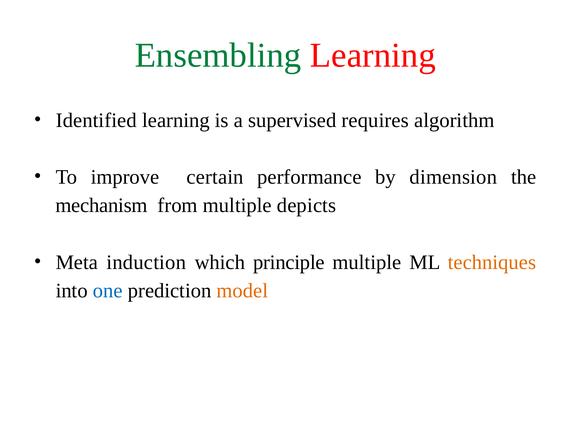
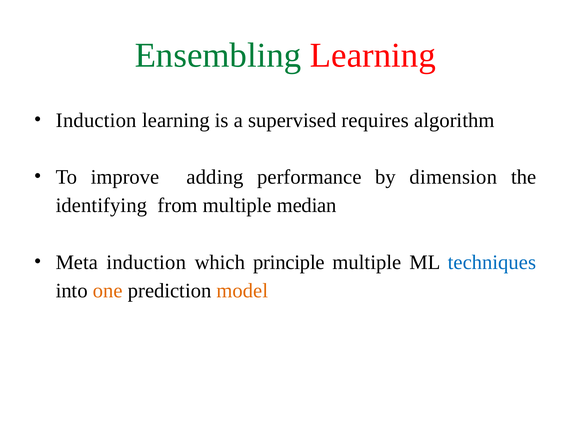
Identified: Identified -> Induction (96, 120)
certain: certain -> adding (215, 177)
mechanism: mechanism -> identifying (101, 206)
depicts: depicts -> median (307, 206)
techniques colour: orange -> blue (492, 262)
one colour: blue -> orange (108, 291)
